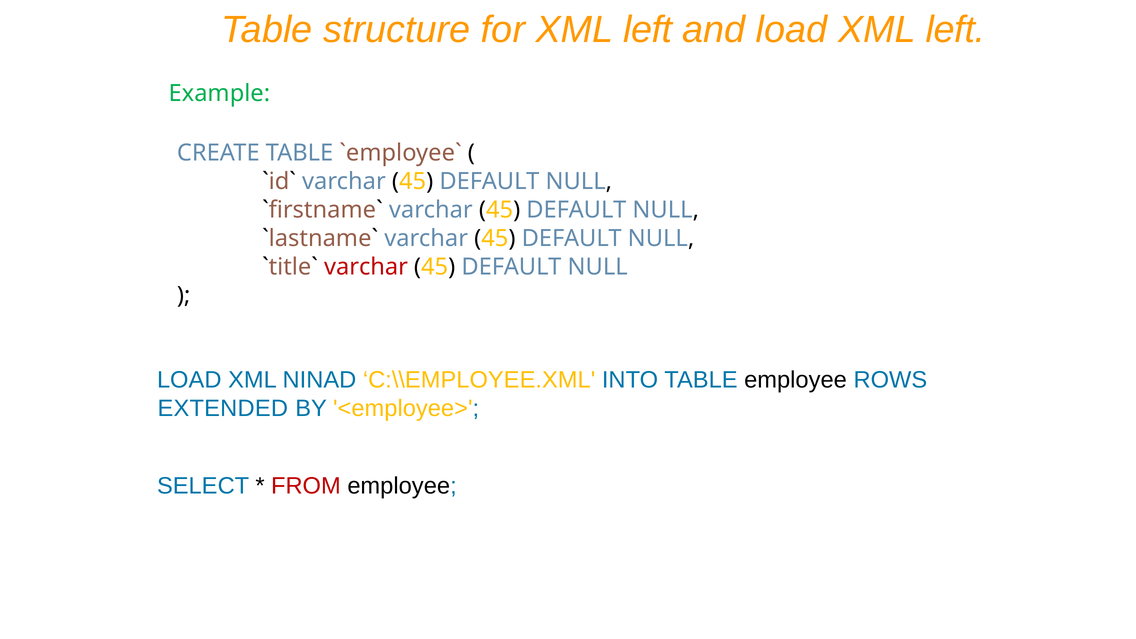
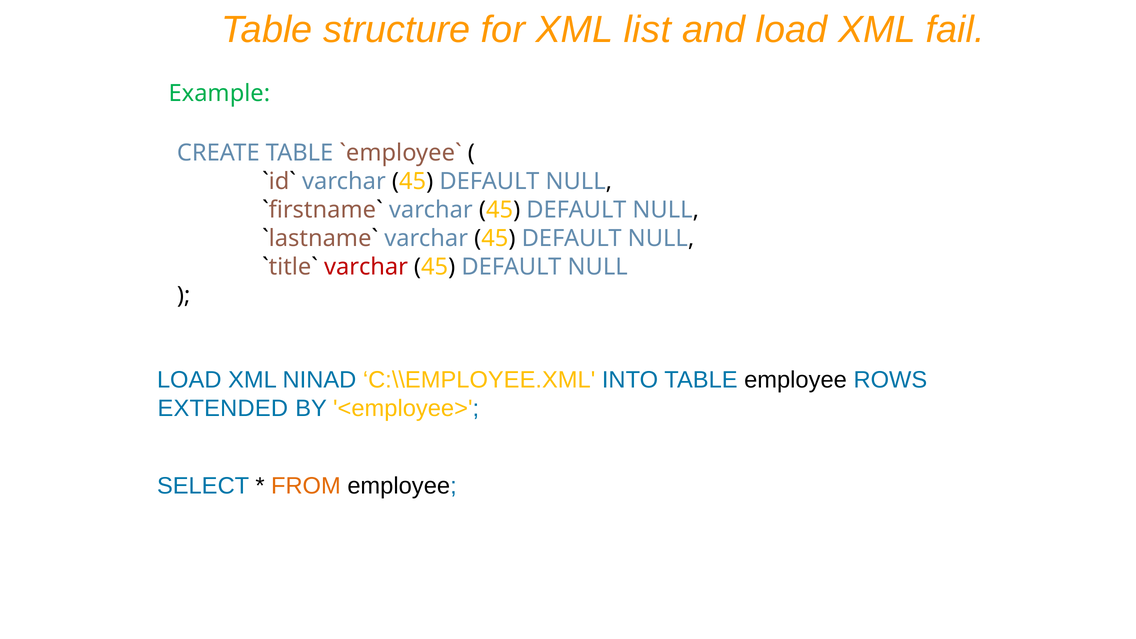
for XML left: left -> list (647, 30)
load XML left: left -> fail (955, 30)
FROM colour: red -> orange (306, 486)
